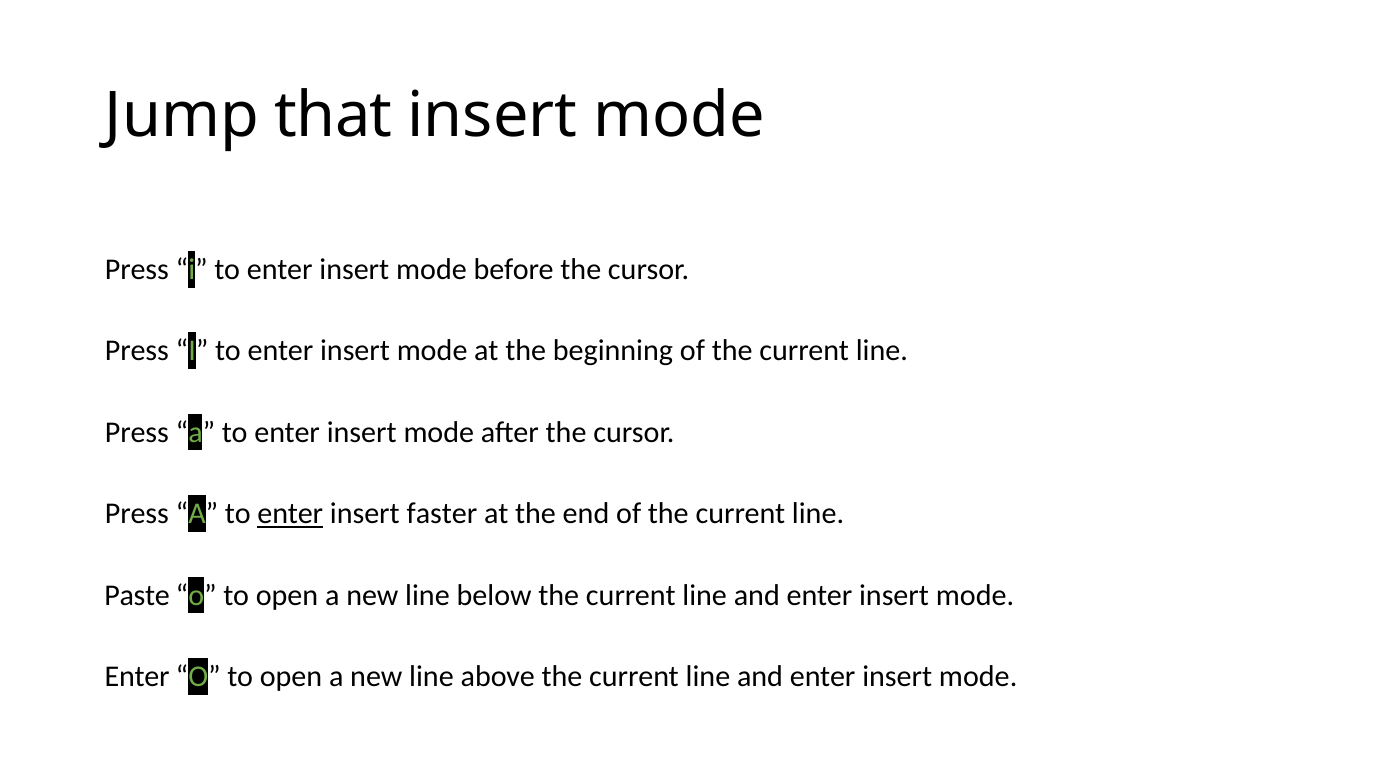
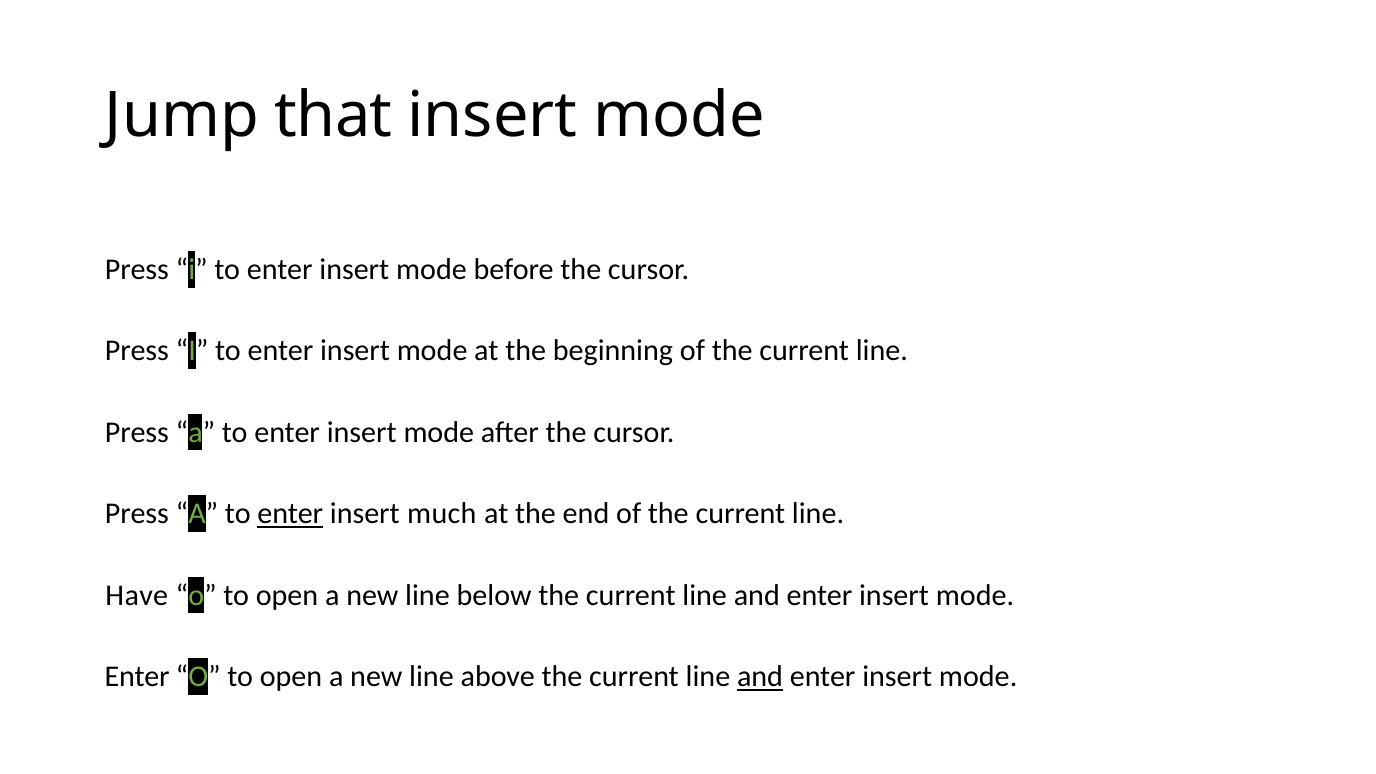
faster: faster -> much (442, 514)
Paste: Paste -> Have (137, 595)
and underline: none -> present (760, 677)
